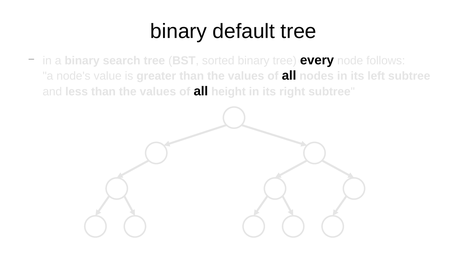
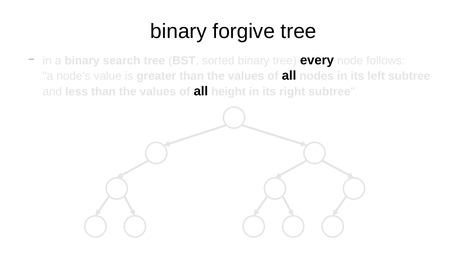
default: default -> forgive (244, 31)
